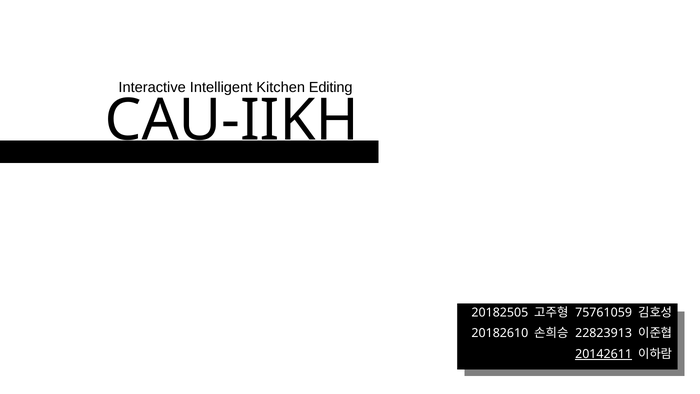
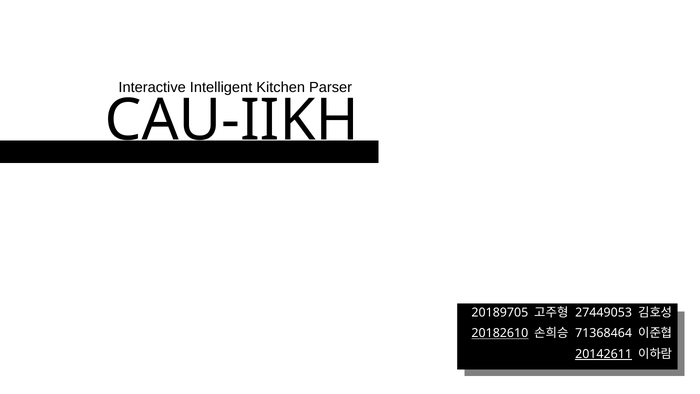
Editing: Editing -> Parser (331, 88)
20182505: 20182505 -> 20189705 (500, 312)
75761059: 75761059 -> 27449053 (604, 312)
20182610 underline: none -> present (500, 333)
22823913: 22823913 -> 71368464 (604, 333)
